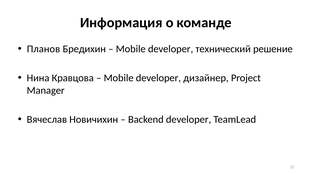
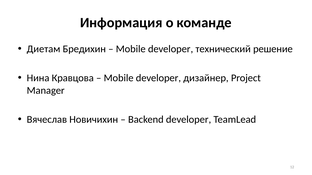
Планов: Планов -> Диетам (44, 49)
